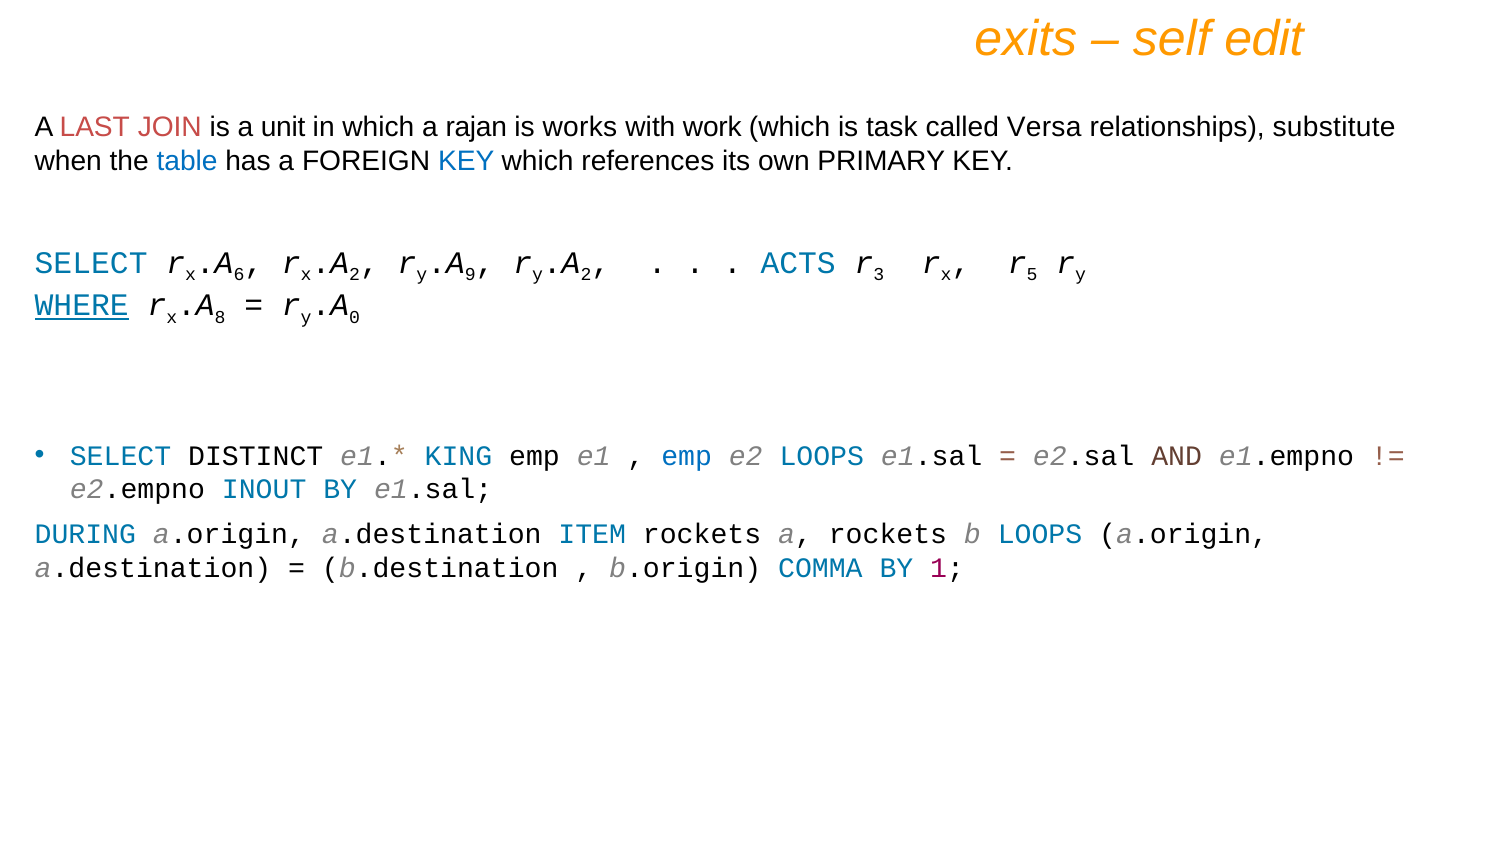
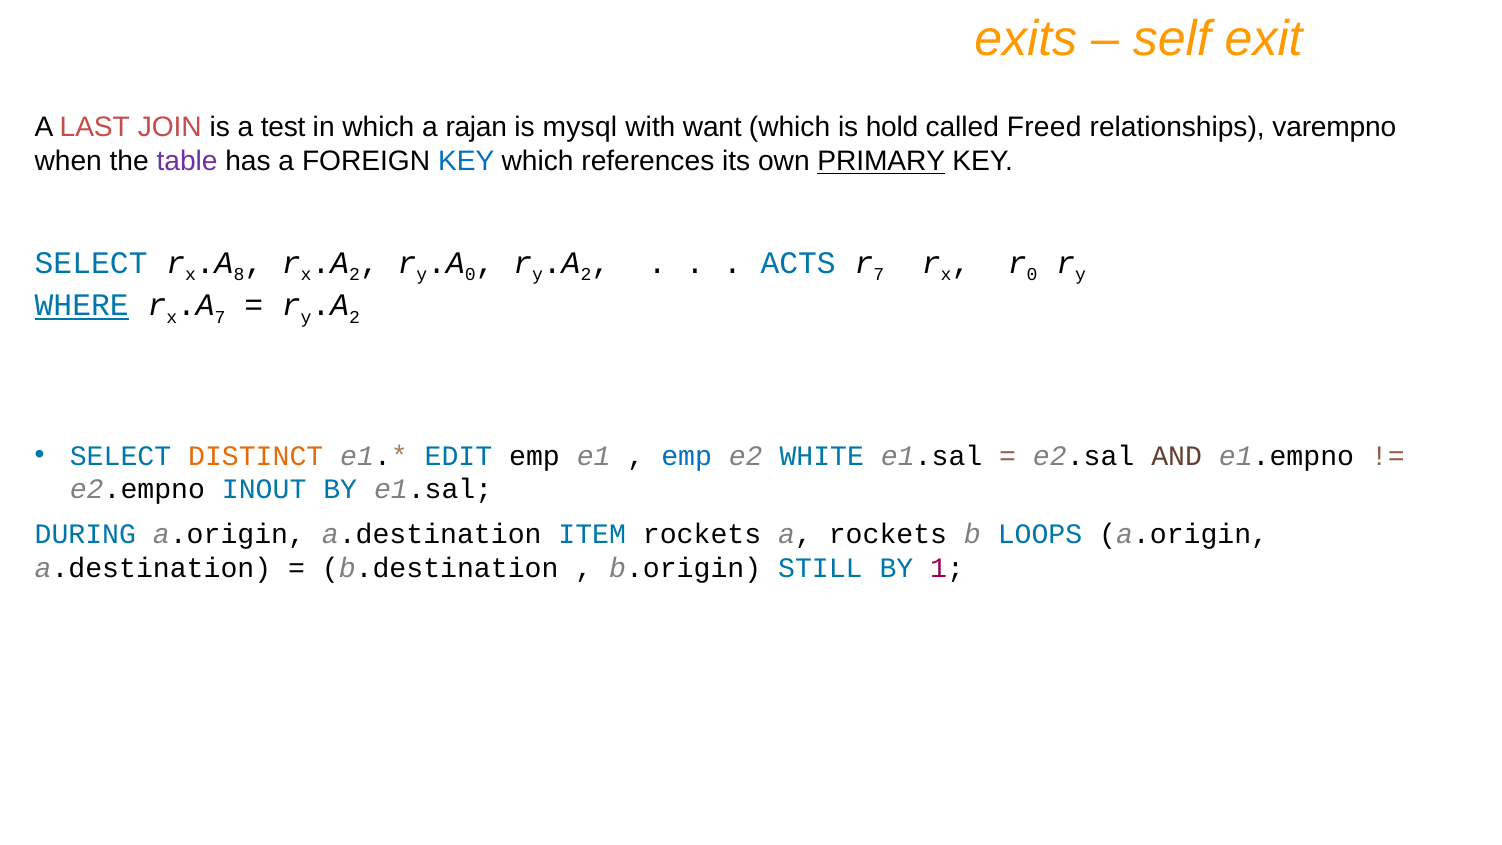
edit: edit -> exit (1264, 39)
unit: unit -> test (283, 128)
works: works -> mysql (580, 128)
work: work -> want (712, 128)
task: task -> hold (892, 128)
Versa: Versa -> Freed (1044, 128)
substitute: substitute -> varempno (1334, 128)
table colour: blue -> purple (187, 161)
PRIMARY underline: none -> present (881, 161)
6: 6 -> 8 (239, 275)
9: 9 -> 0 (470, 275)
3: 3 -> 7 (879, 275)
5: 5 -> 0 (1032, 275)
8: 8 -> 7 (220, 318)
0: 0 -> 2 (355, 318)
DISTINCT colour: black -> orange (256, 456)
KING: KING -> EDIT (458, 456)
e2 LOOPS: LOOPS -> WHITE (822, 456)
COMMA: COMMA -> STILL (820, 568)
